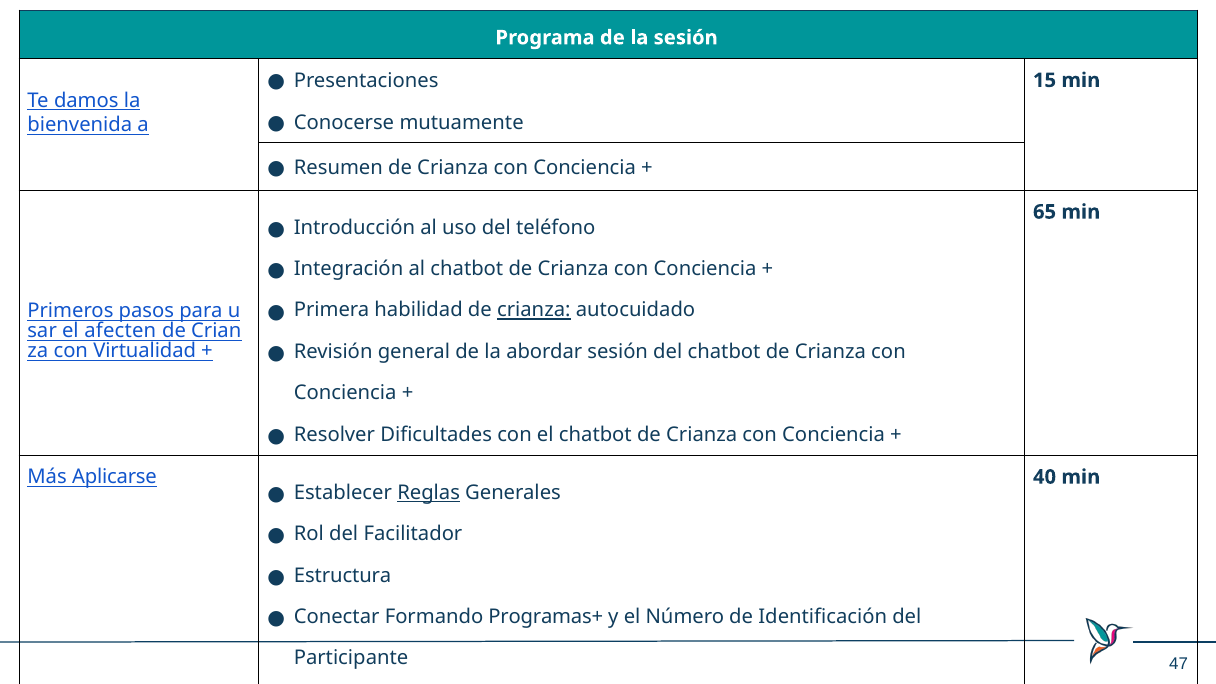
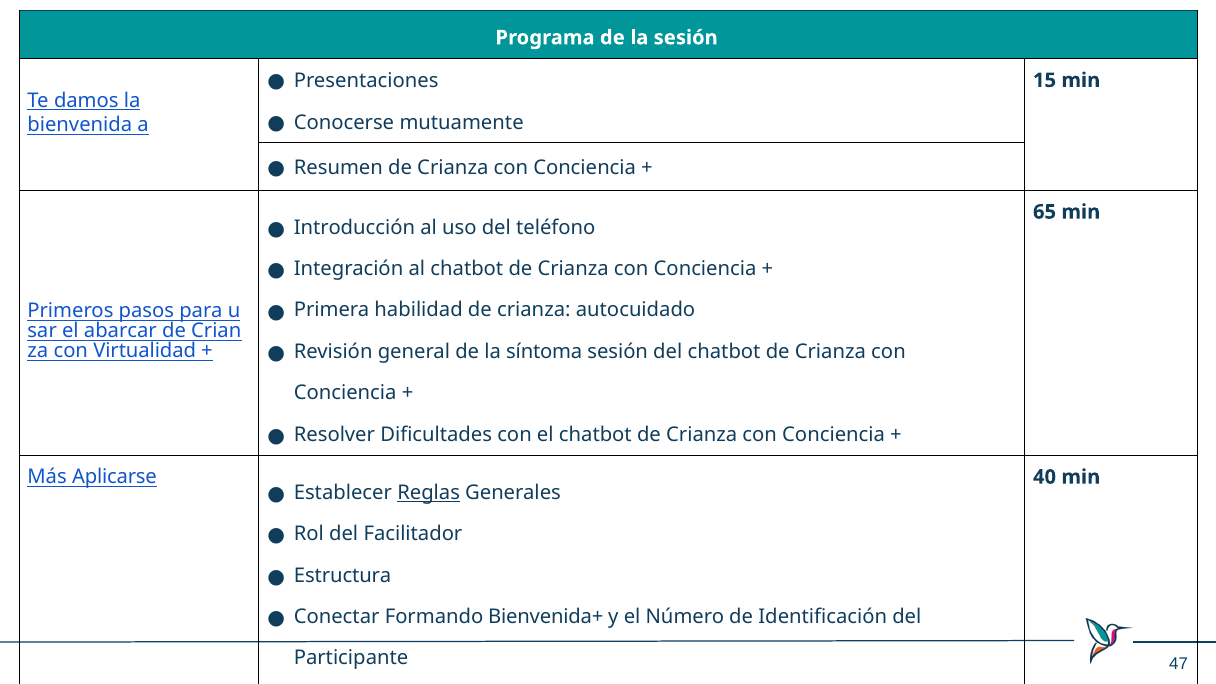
crianza underline: present -> none (534, 310)
afecten: afecten -> abarcar (120, 331)
abordar: abordar -> síntoma (544, 352)
Programas+: Programas+ -> Bienvenida+ (546, 617)
